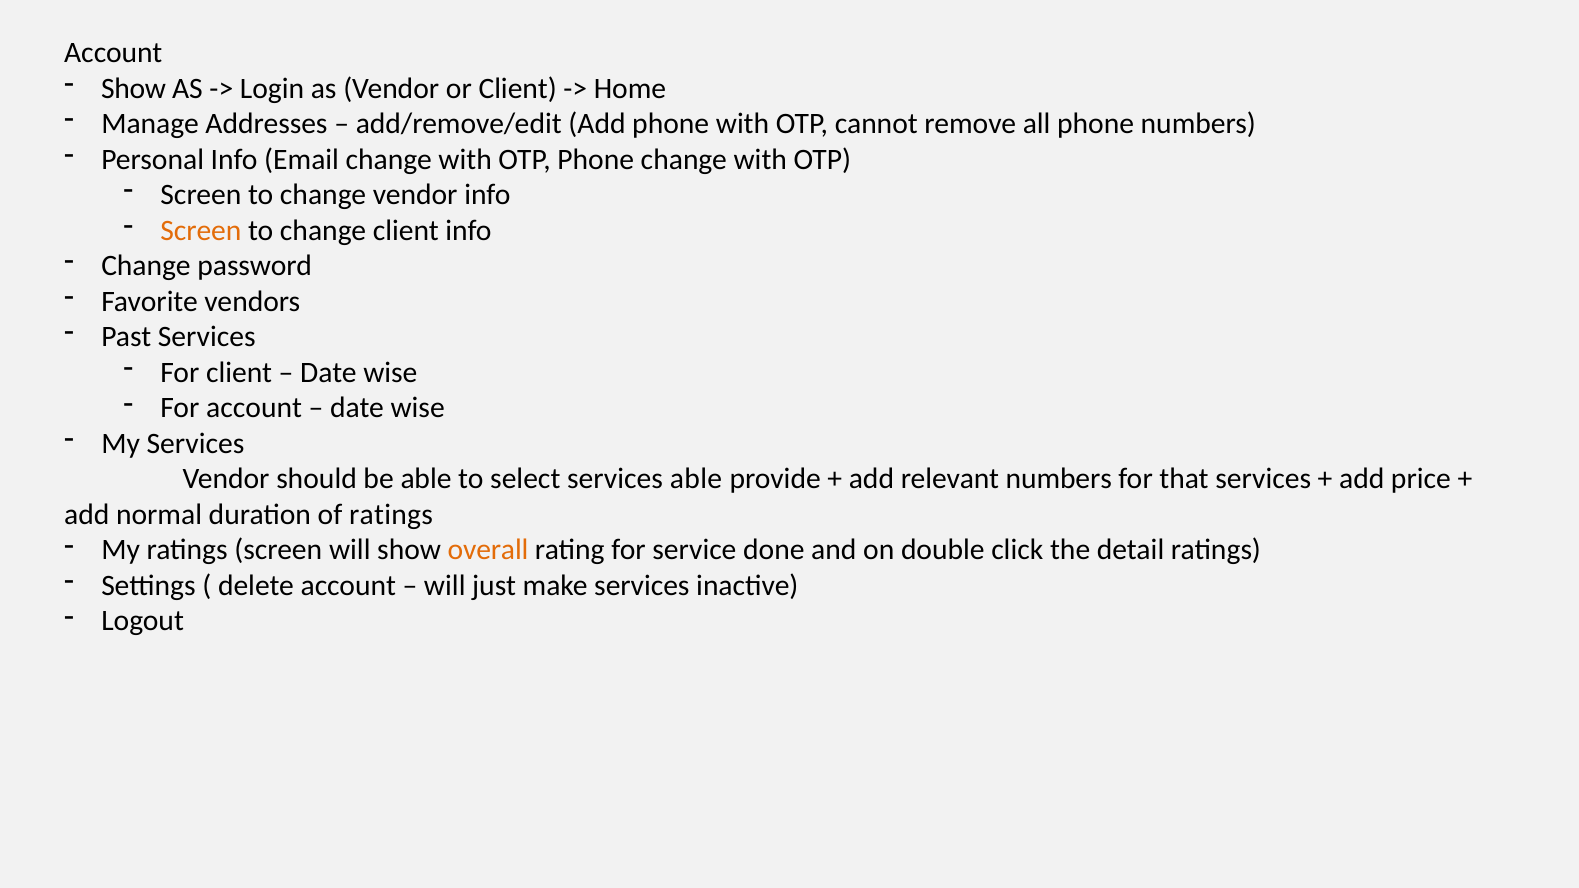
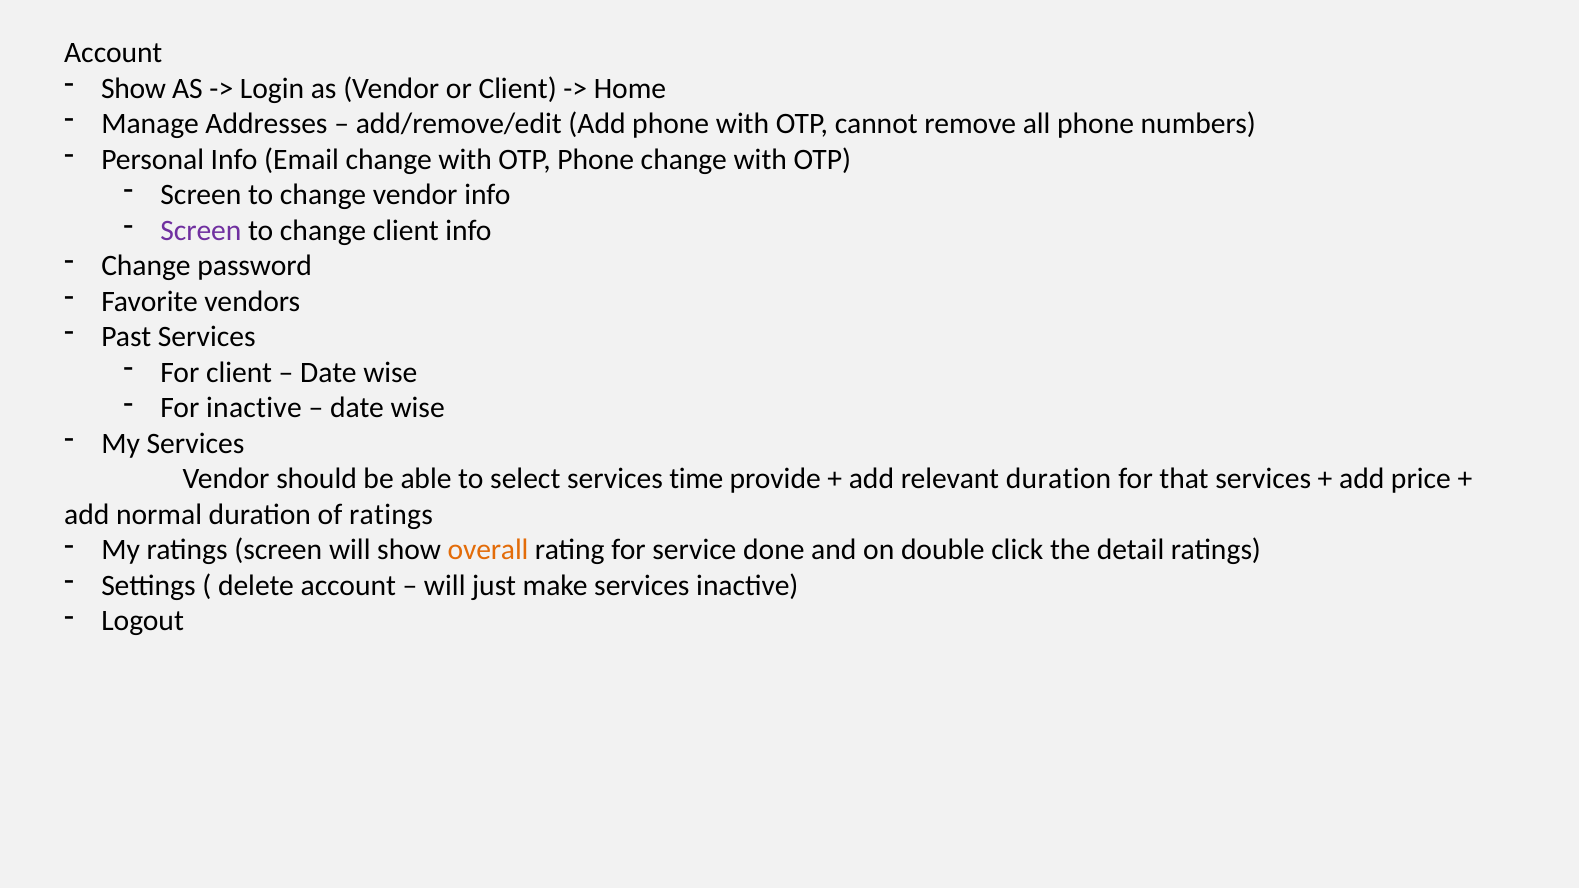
Screen colour: orange -> purple (201, 231)
For account: account -> inactive (254, 408)
services able: able -> time (696, 479)
relevant numbers: numbers -> duration (1059, 479)
